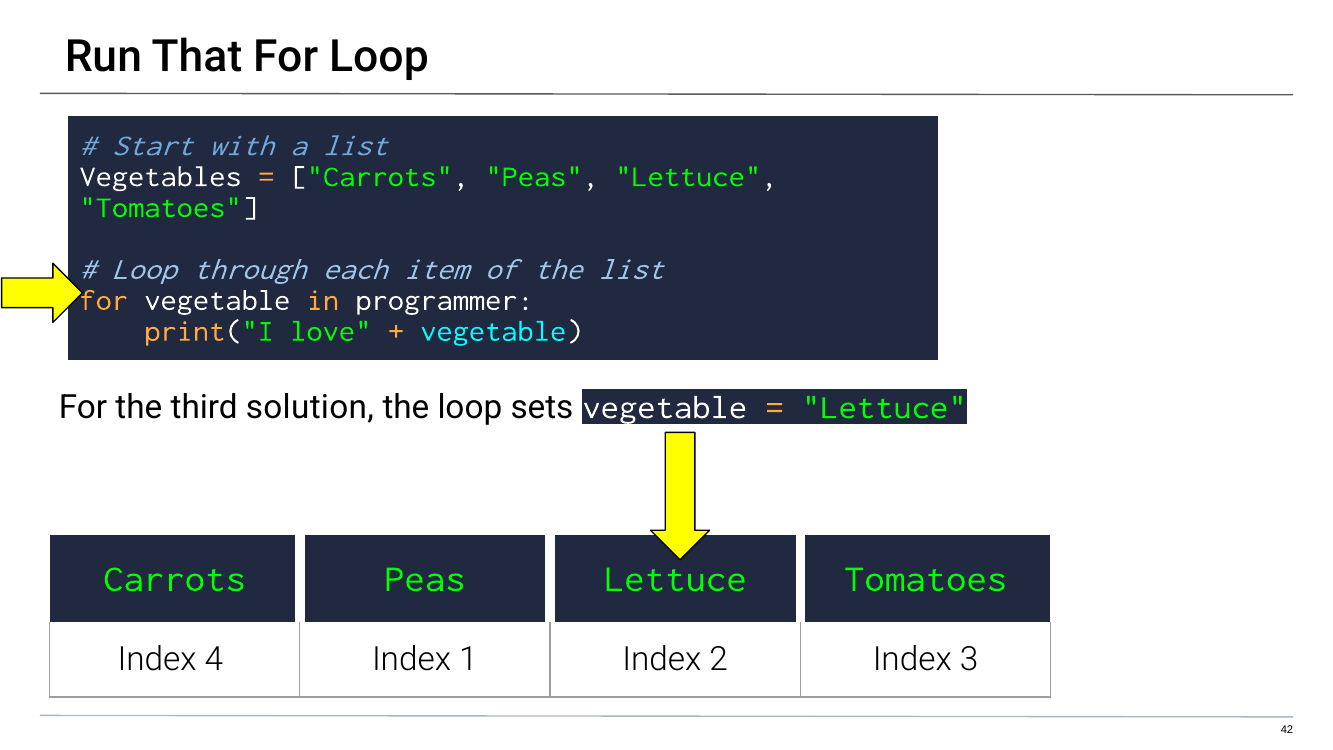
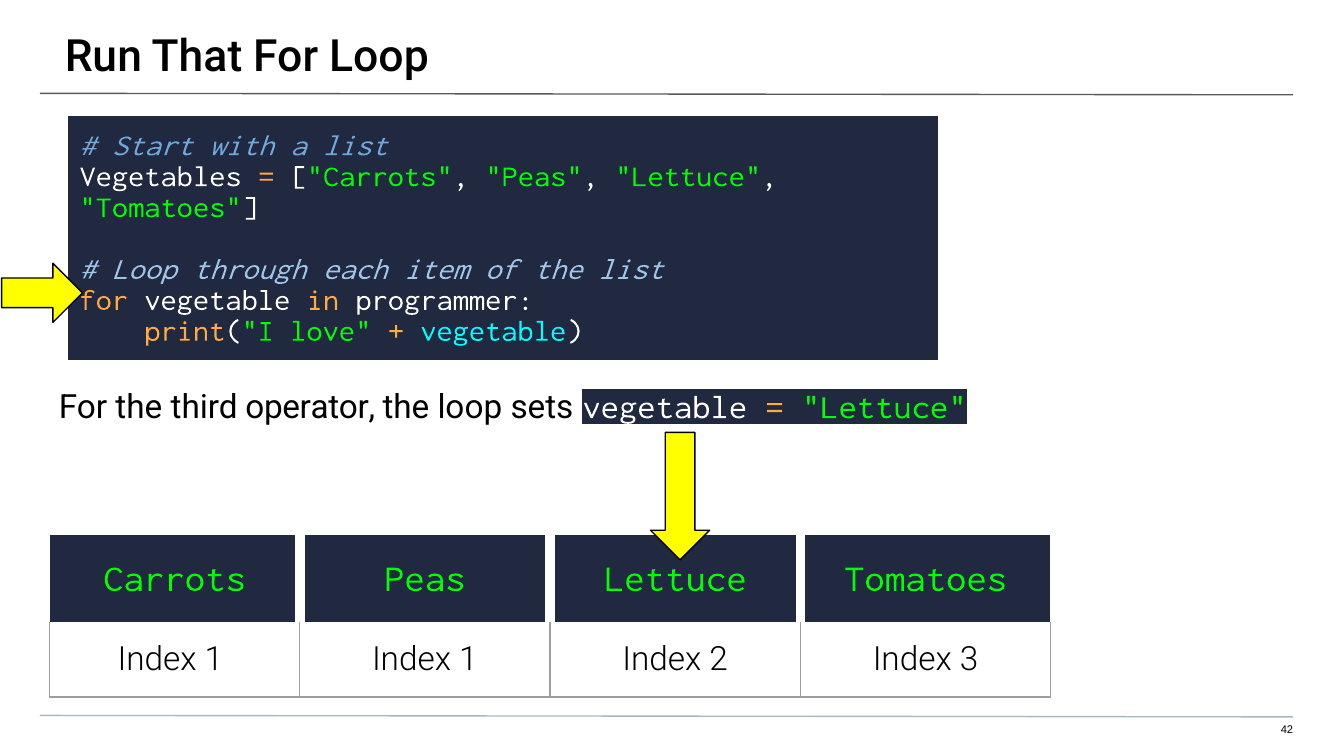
solution: solution -> operator (310, 407)
4: 4 -> 1 (214, 660)
